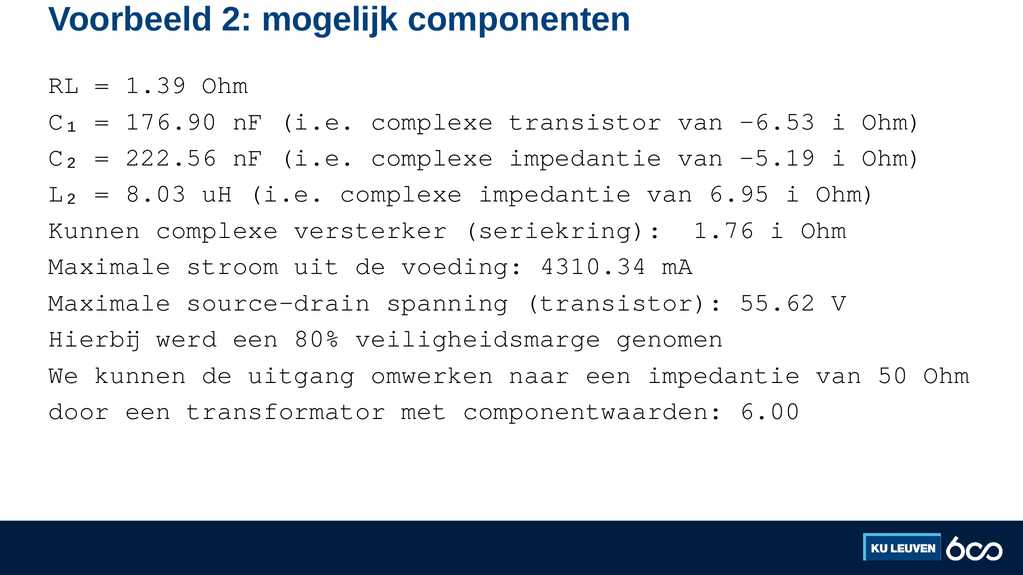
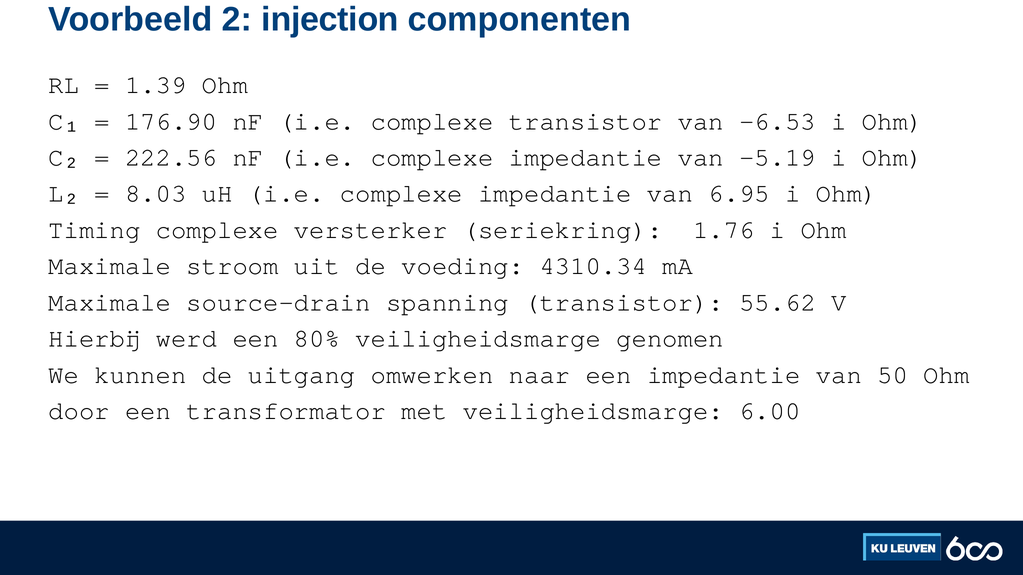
mogelijk: mogelijk -> injection (330, 20)
Kunnen: Kunnen -> Timing (94, 230)
met componentwaarden: componentwaarden -> veiligheidsmarge (593, 411)
